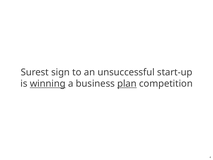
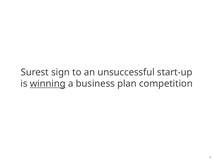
plan underline: present -> none (127, 84)
